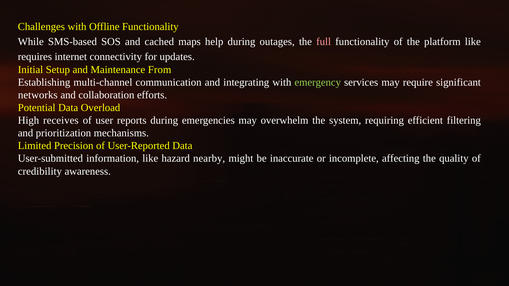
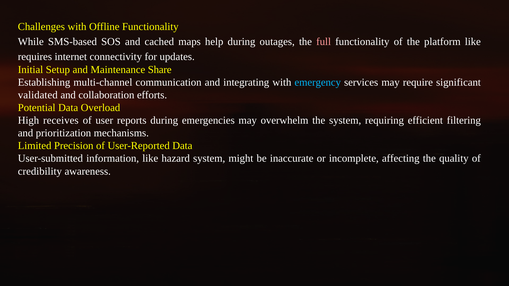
From: From -> Share (160, 70)
emergency colour: light green -> light blue (318, 82)
networks: networks -> validated (38, 95)
hazard nearby: nearby -> system (209, 159)
